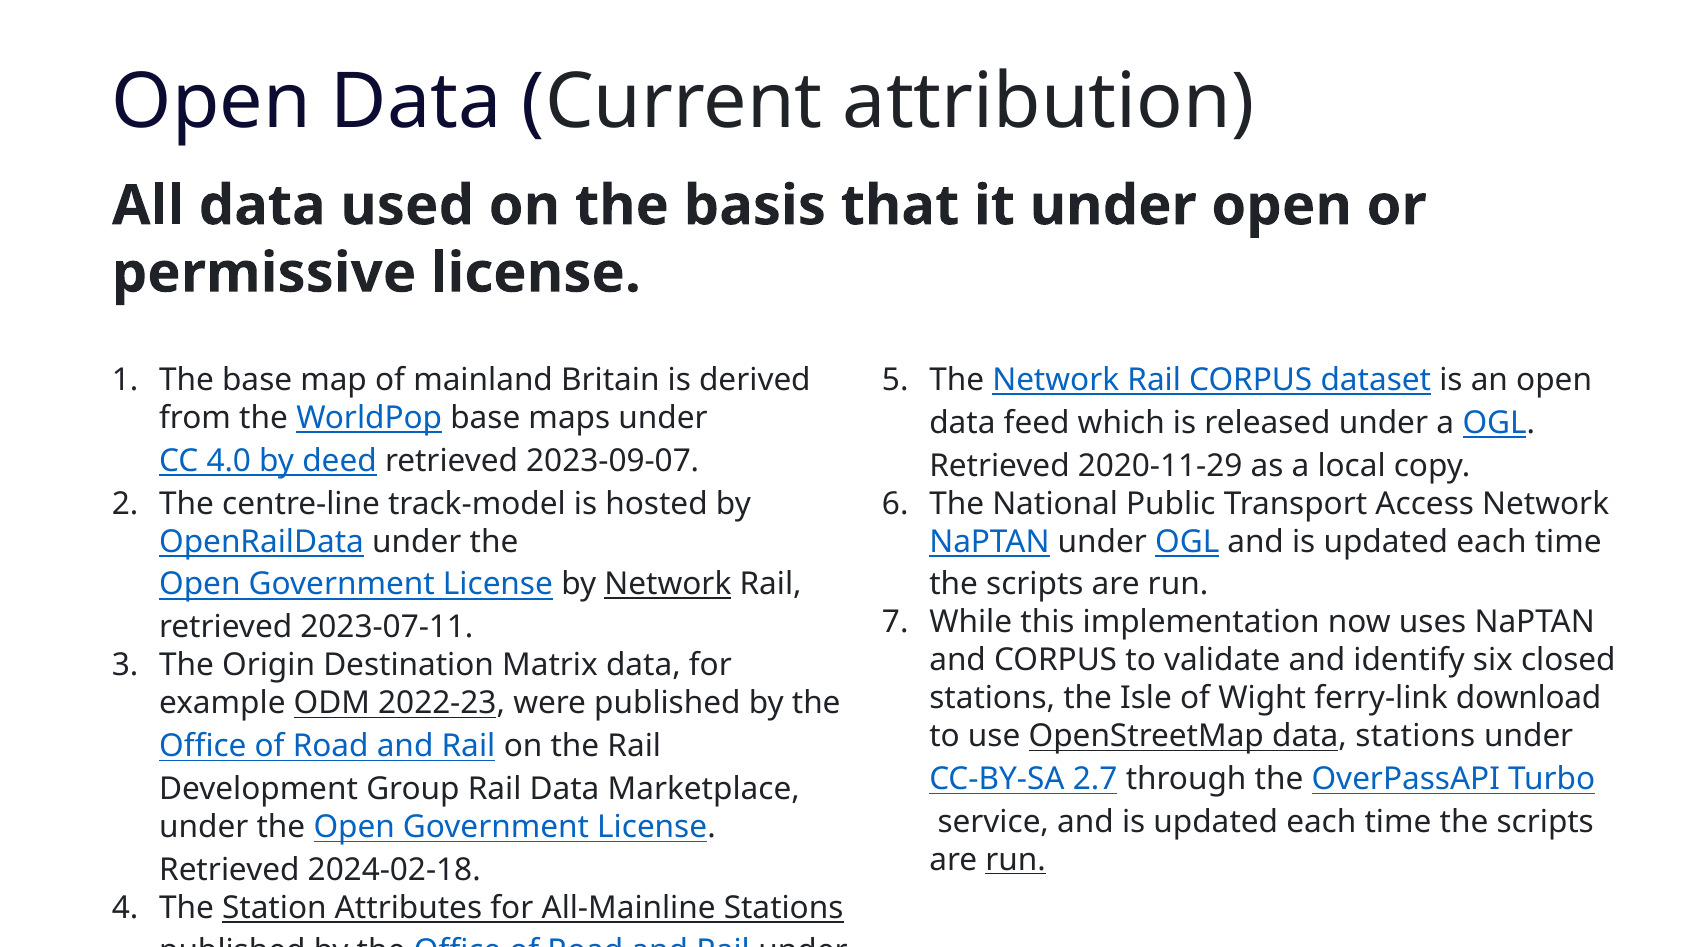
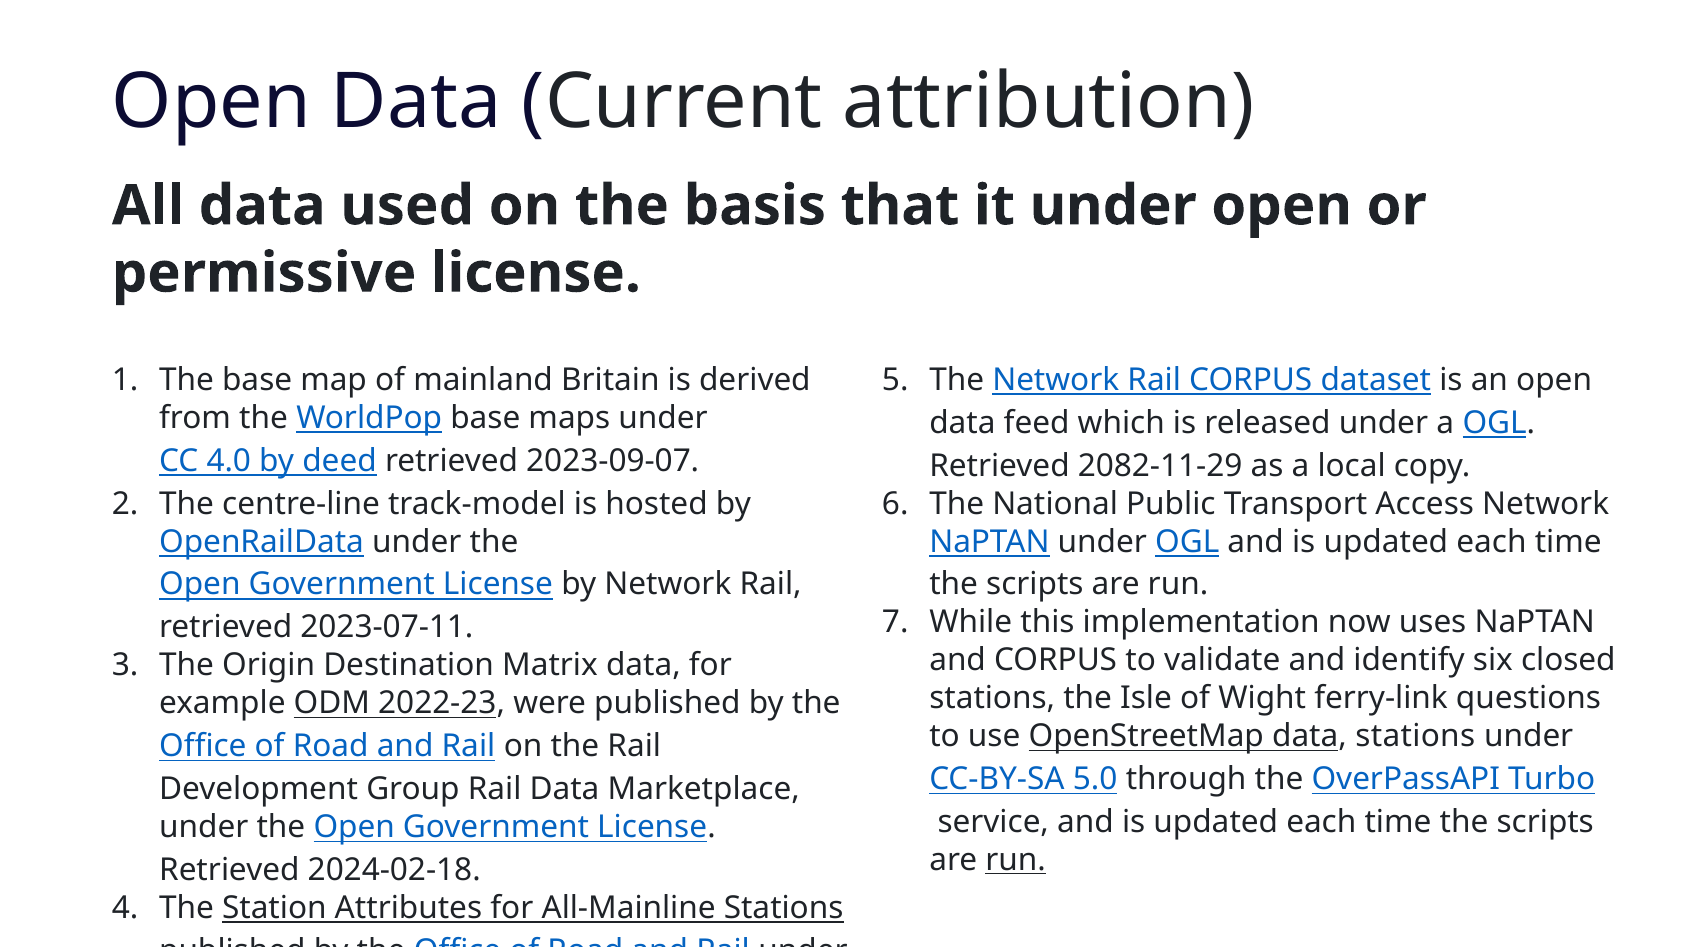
2020-11-29: 2020-11-29 -> 2082-11-29 (1160, 466)
Network underline: present -> none (668, 585)
download: download -> questions (1528, 698)
2.7: 2.7 -> 5.0 (1095, 779)
